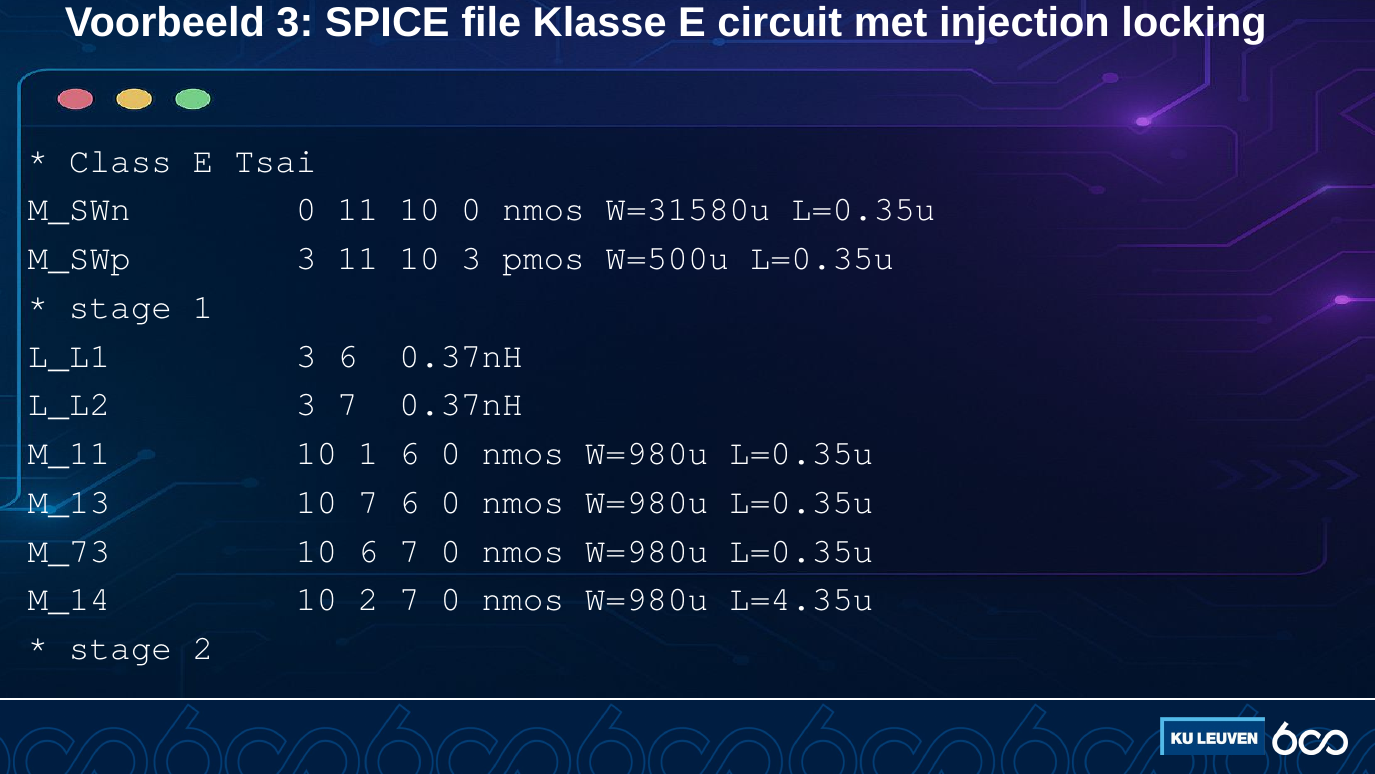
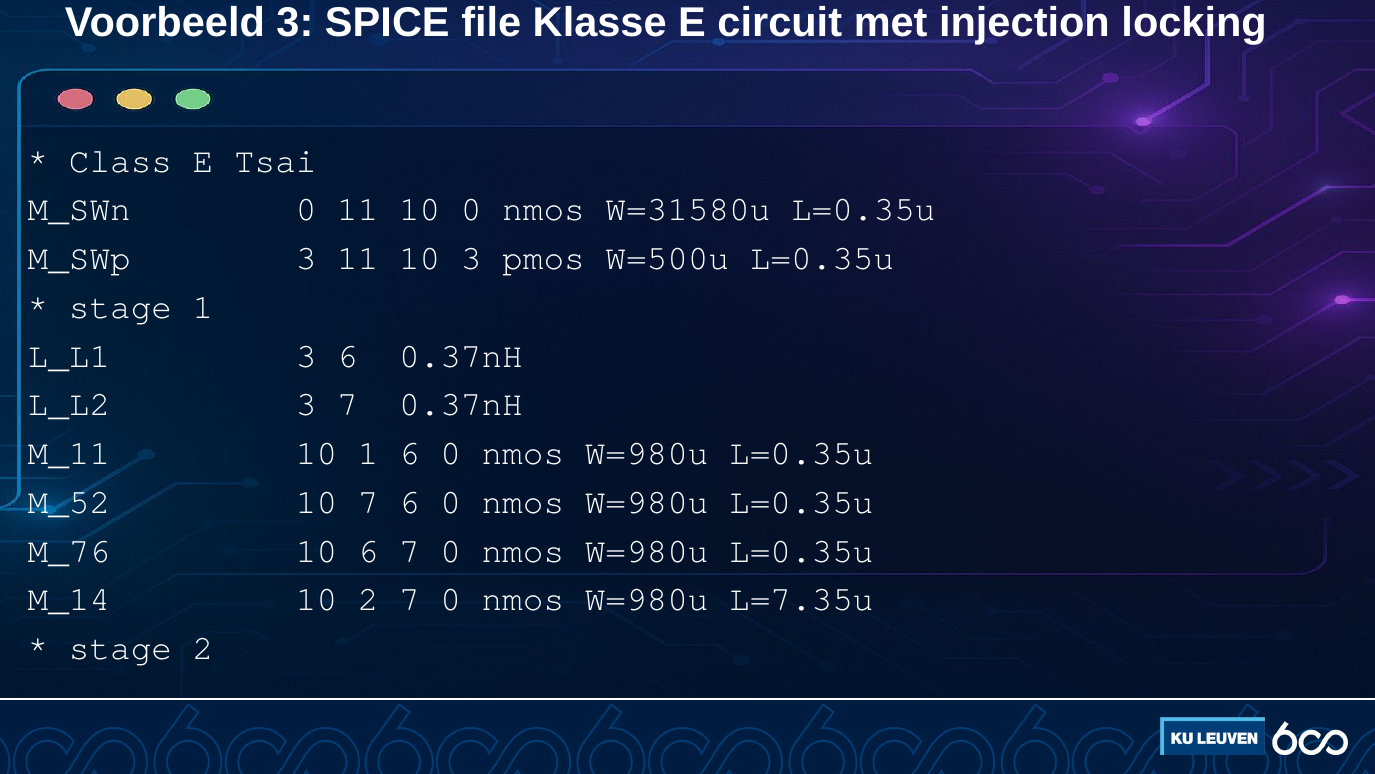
M_13: M_13 -> M_52 (69, 502)
M_73: M_73 -> M_76 (69, 550)
L=4.35u: L=4.35u -> L=7.35u (801, 599)
